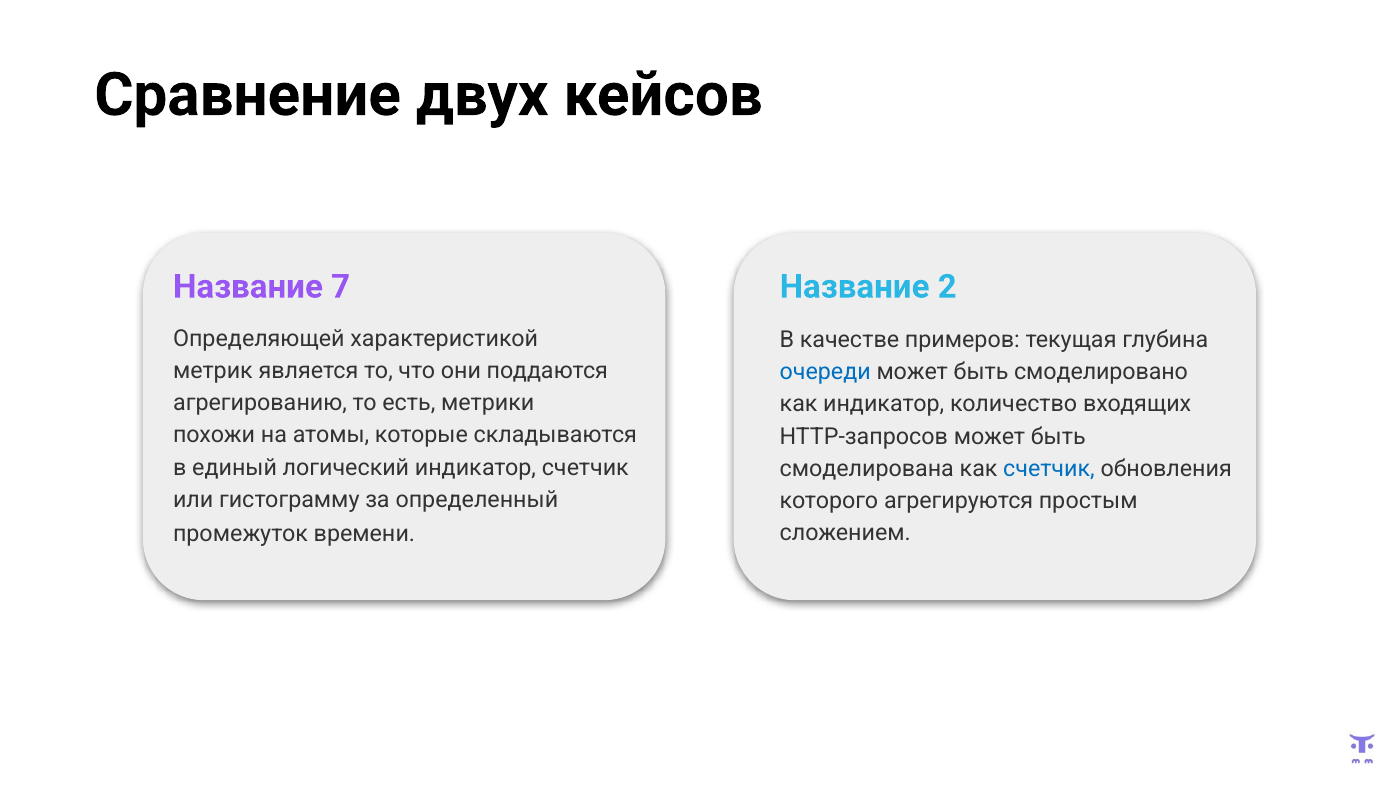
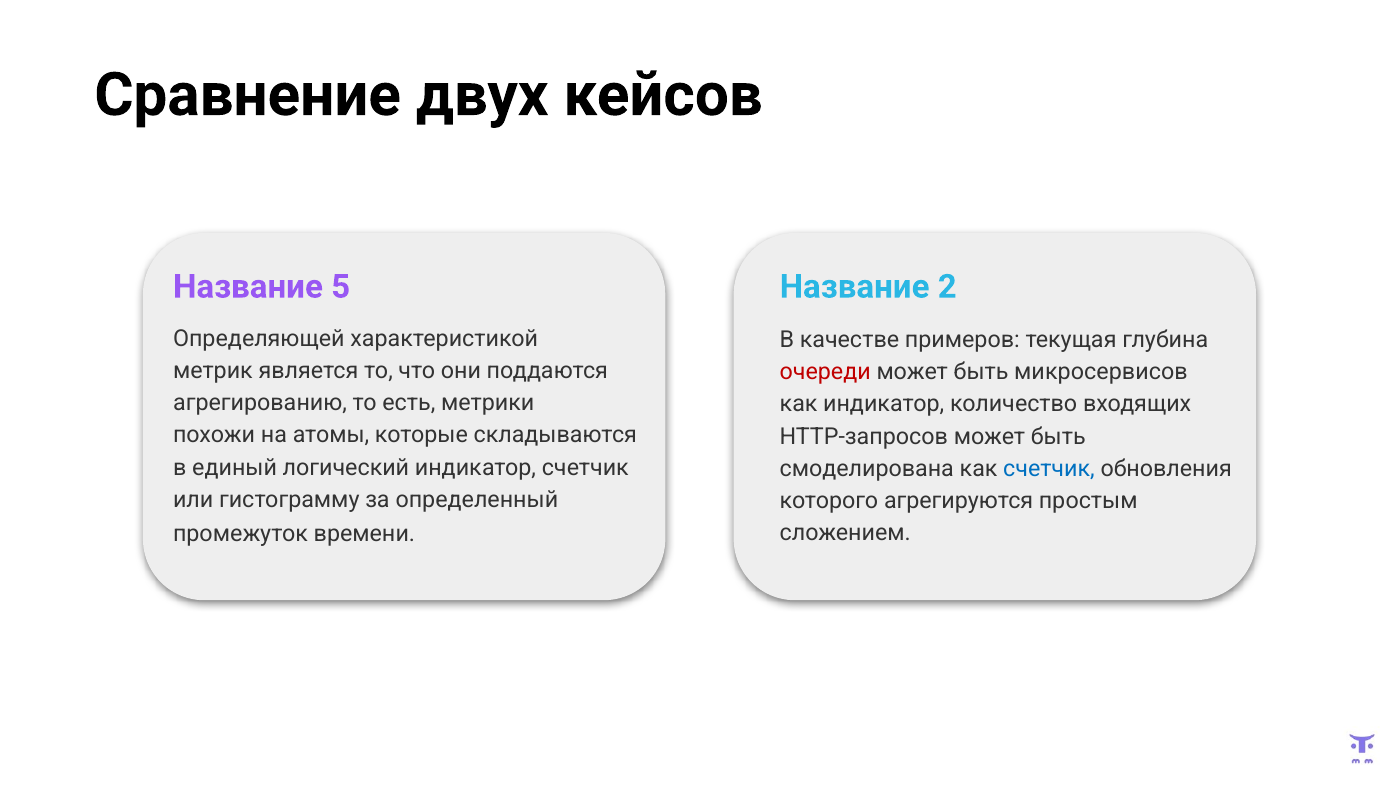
7: 7 -> 5 (341, 287)
очереди colour: blue -> red (825, 372)
смоделировано: смоделировано -> микросервисов (1101, 372)
